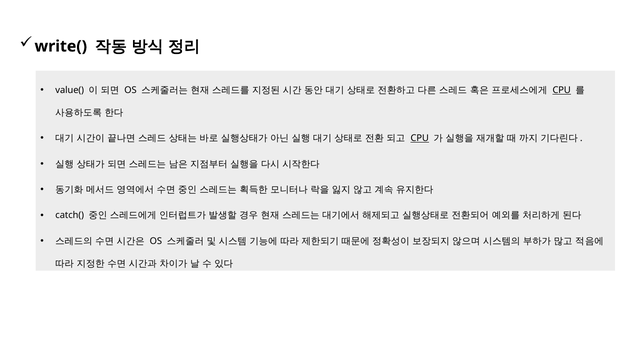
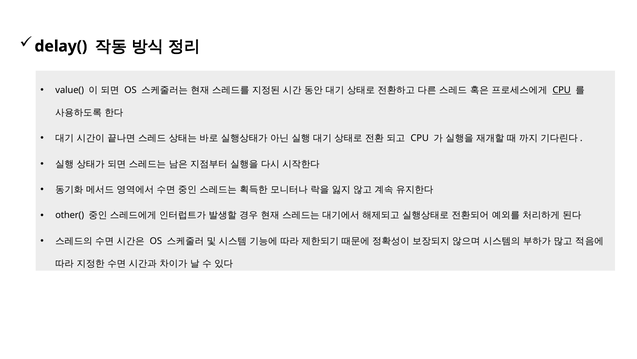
write(: write( -> delay( (61, 46)
CPU underline: present -> none (420, 138)
catch(: catch( -> other( (70, 215)
